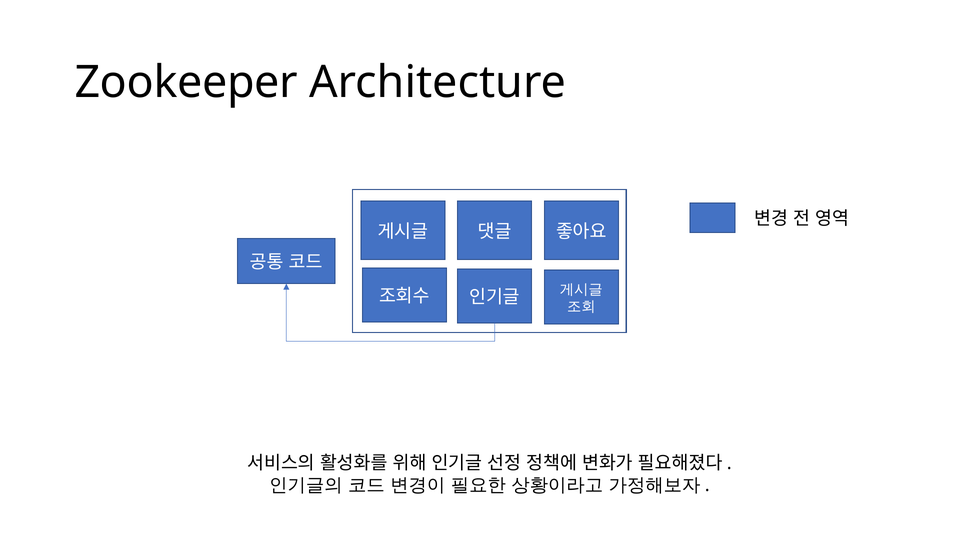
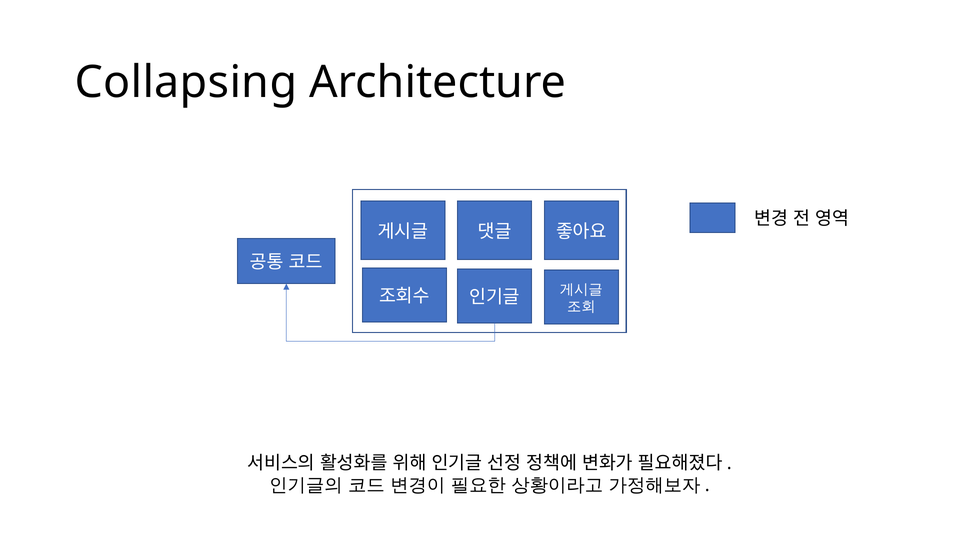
Zookeeper: Zookeeper -> Collapsing (186, 82)
